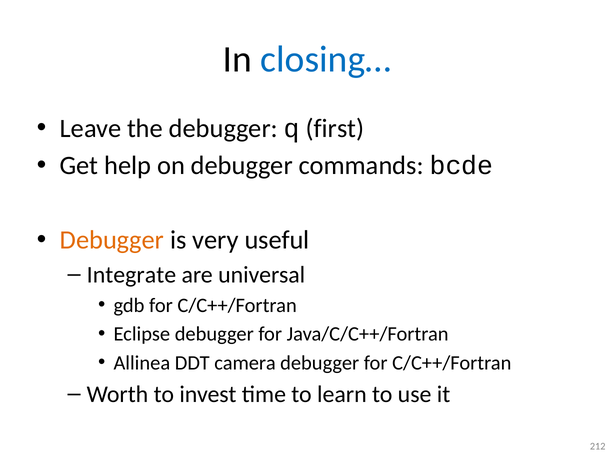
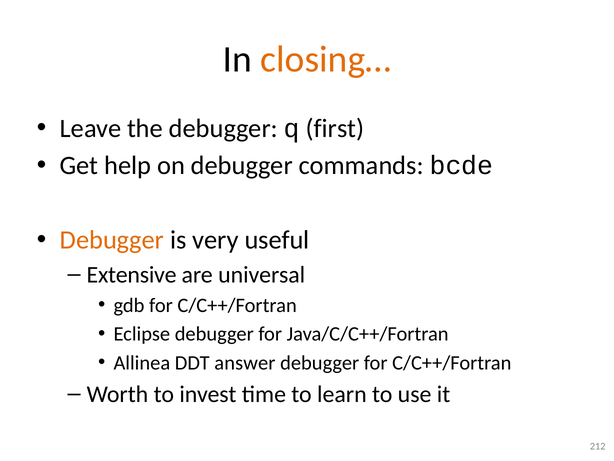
closing… colour: blue -> orange (326, 59)
Integrate: Integrate -> Extensive (132, 275)
camera: camera -> answer (245, 362)
